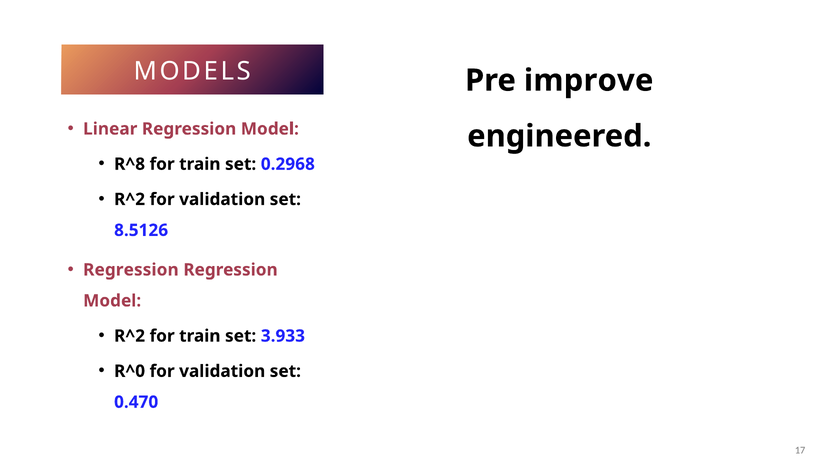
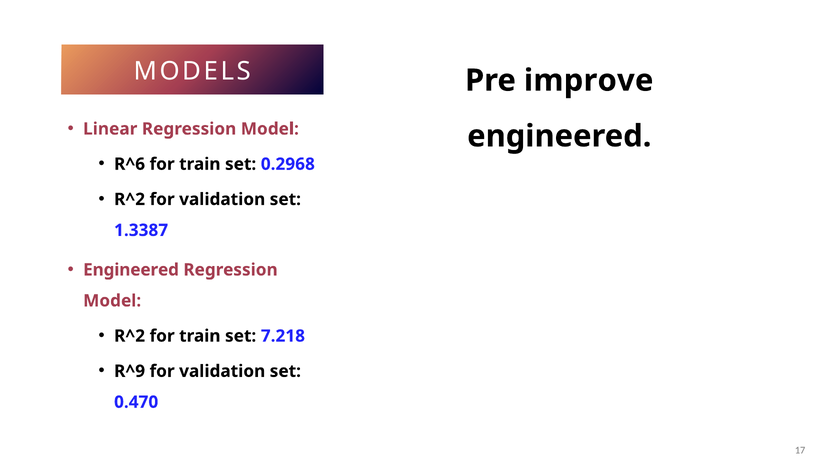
R^8: R^8 -> R^6 (130, 164)
8.5126: 8.5126 -> 1.3387 (141, 230)
Regression: Regression -> Engineered (131, 270)
3.933: 3.933 -> 7.218 (283, 336)
R^0: R^0 -> R^9 (130, 371)
